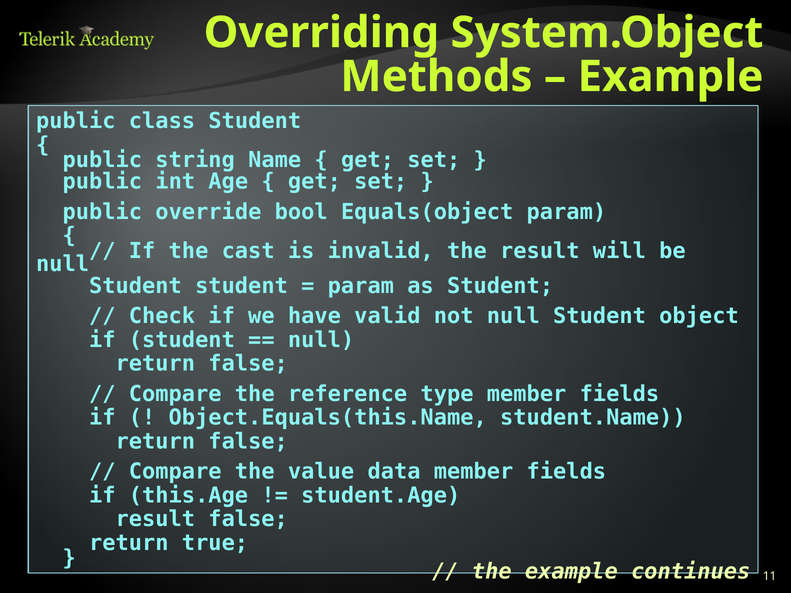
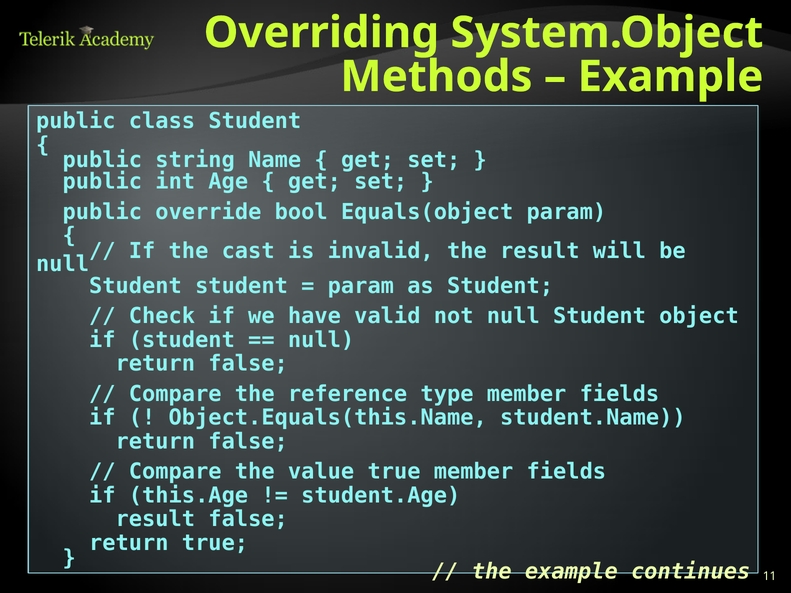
value data: data -> true (394, 472)
